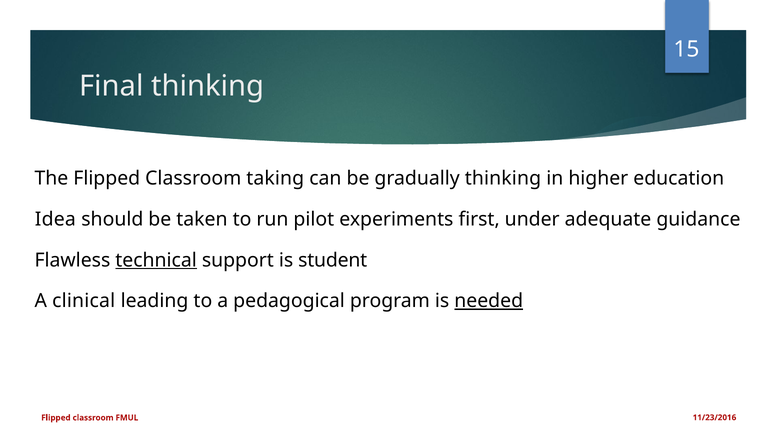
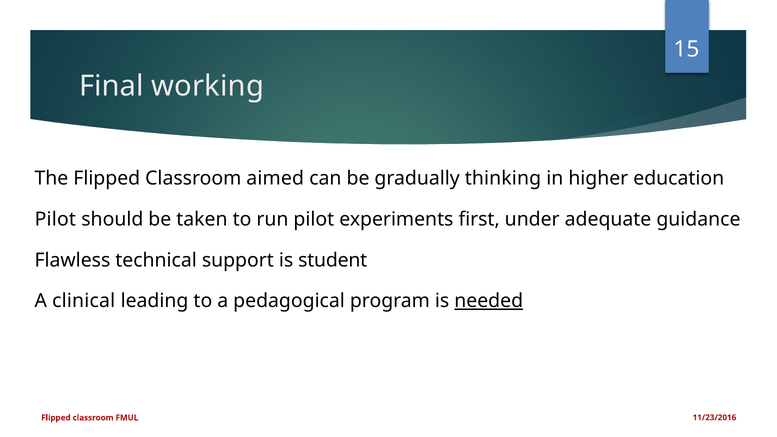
Final thinking: thinking -> working (208, 86)
taking: taking -> aimed (275, 179)
Idea: Idea -> Pilot (55, 219)
technical underline: present -> none (156, 260)
